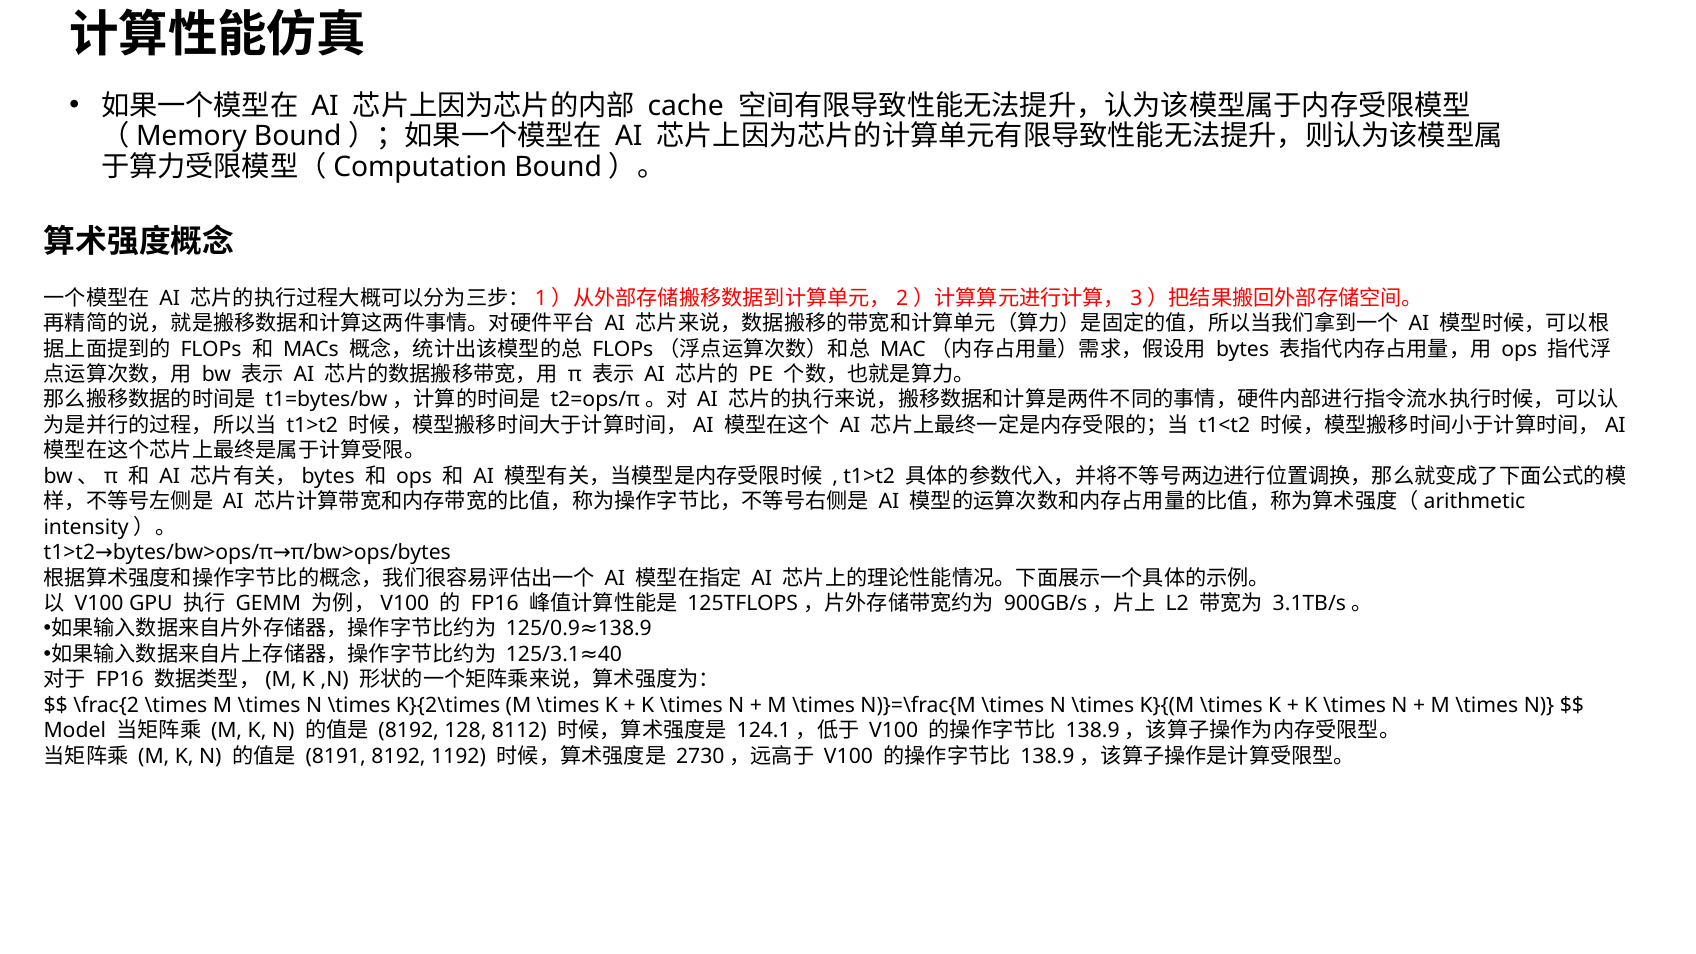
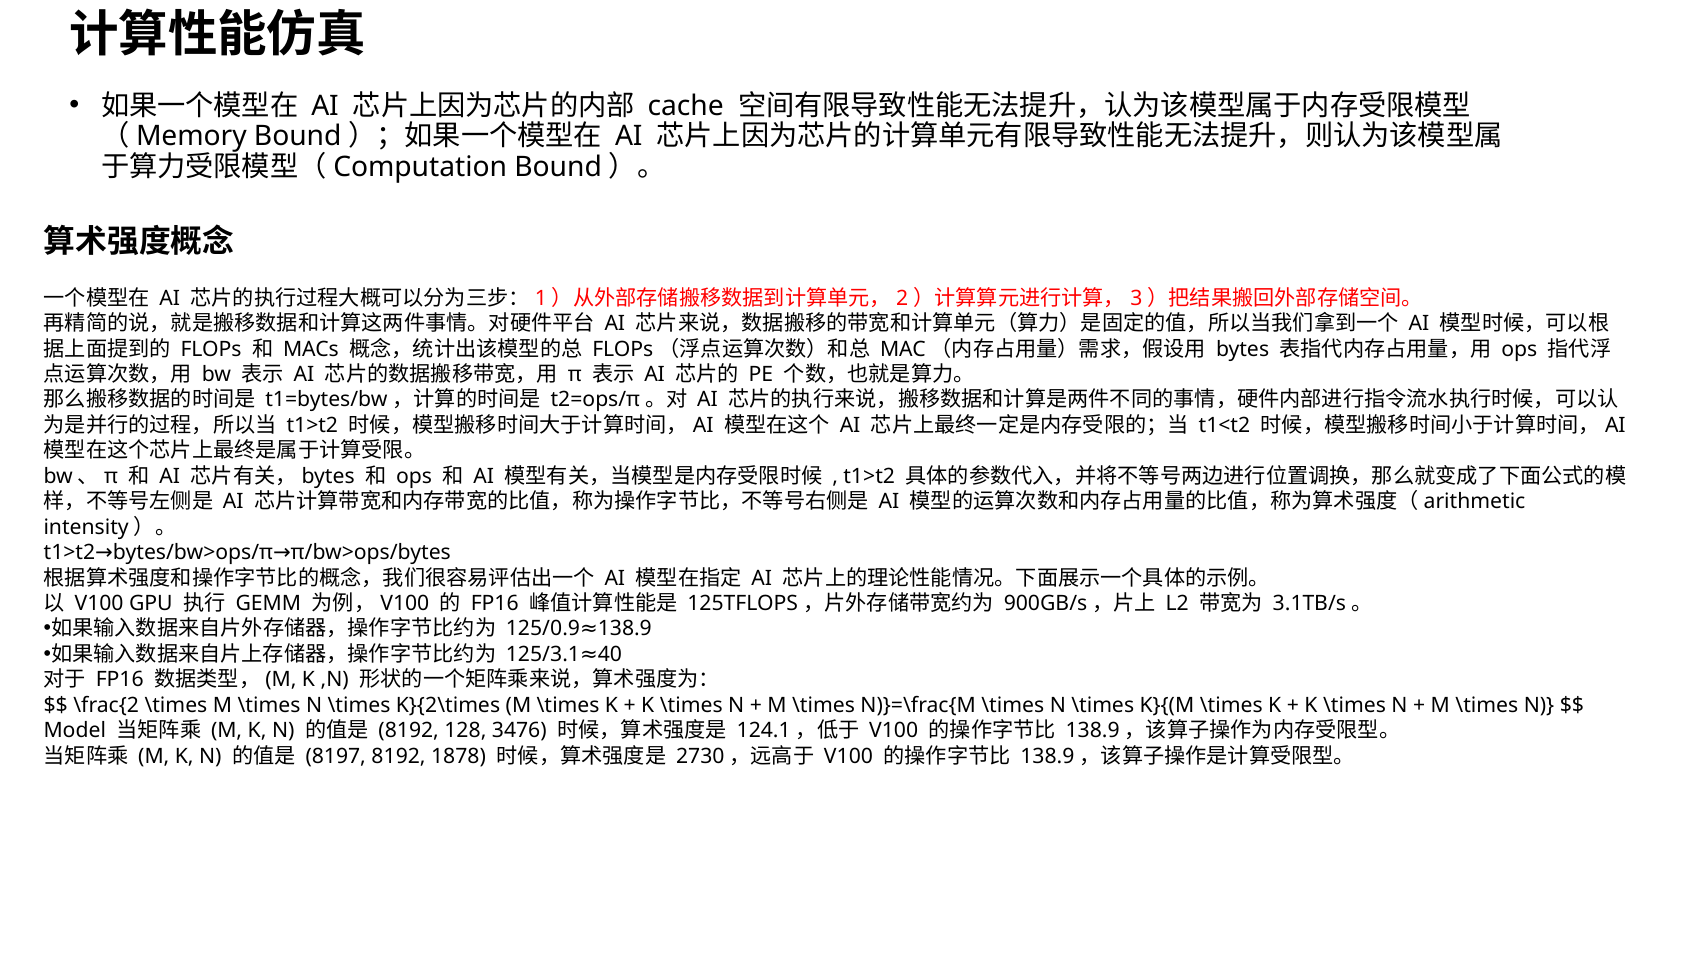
8112: 8112 -> 3476 (519, 731)
8191: 8191 -> 8197 (336, 756)
1192: 1192 -> 1878 (459, 756)
